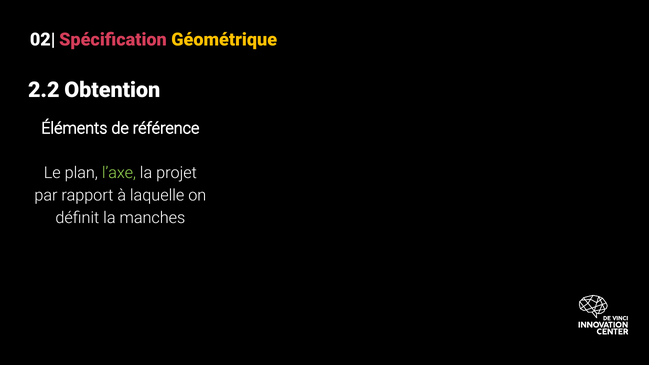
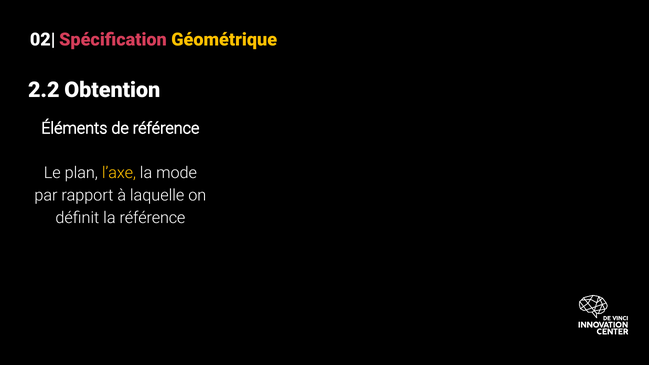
l’axe colour: light green -> yellow (119, 173)
projet: projet -> mode (177, 173)
la manches: manches -> référence (152, 218)
